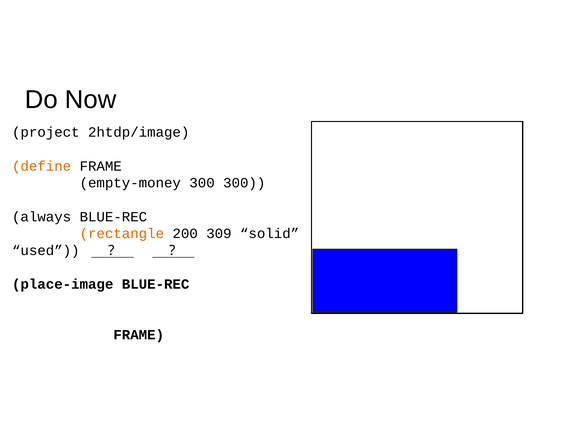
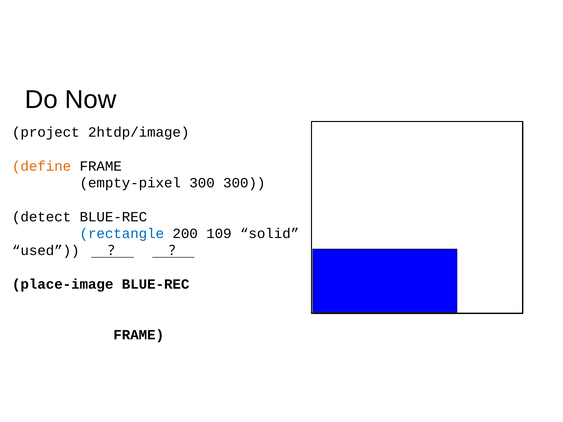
empty-money: empty-money -> empty-pixel (130, 183)
always: always -> detect (42, 217)
rectangle colour: orange -> blue (122, 234)
309: 309 -> 109 (219, 234)
